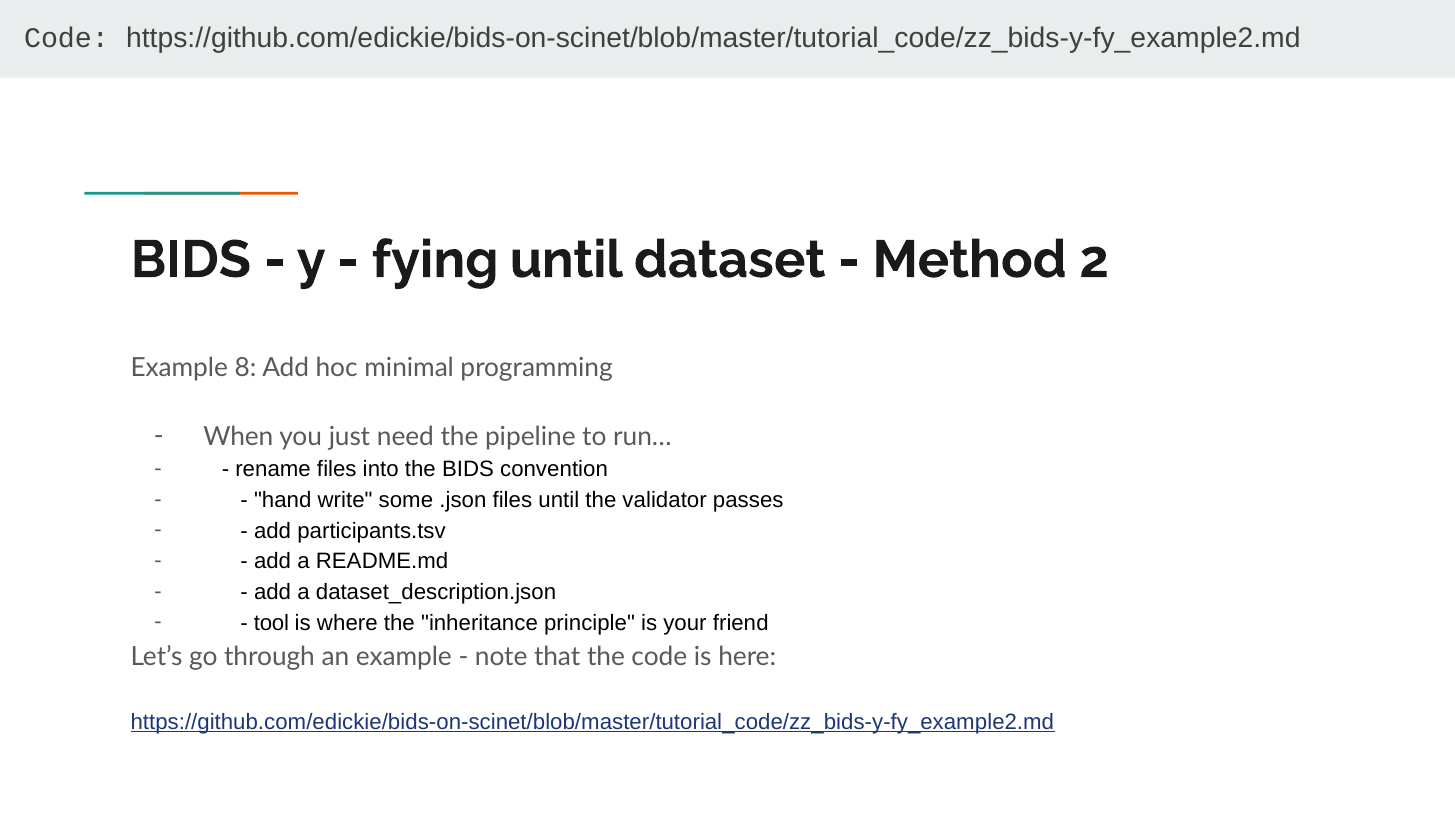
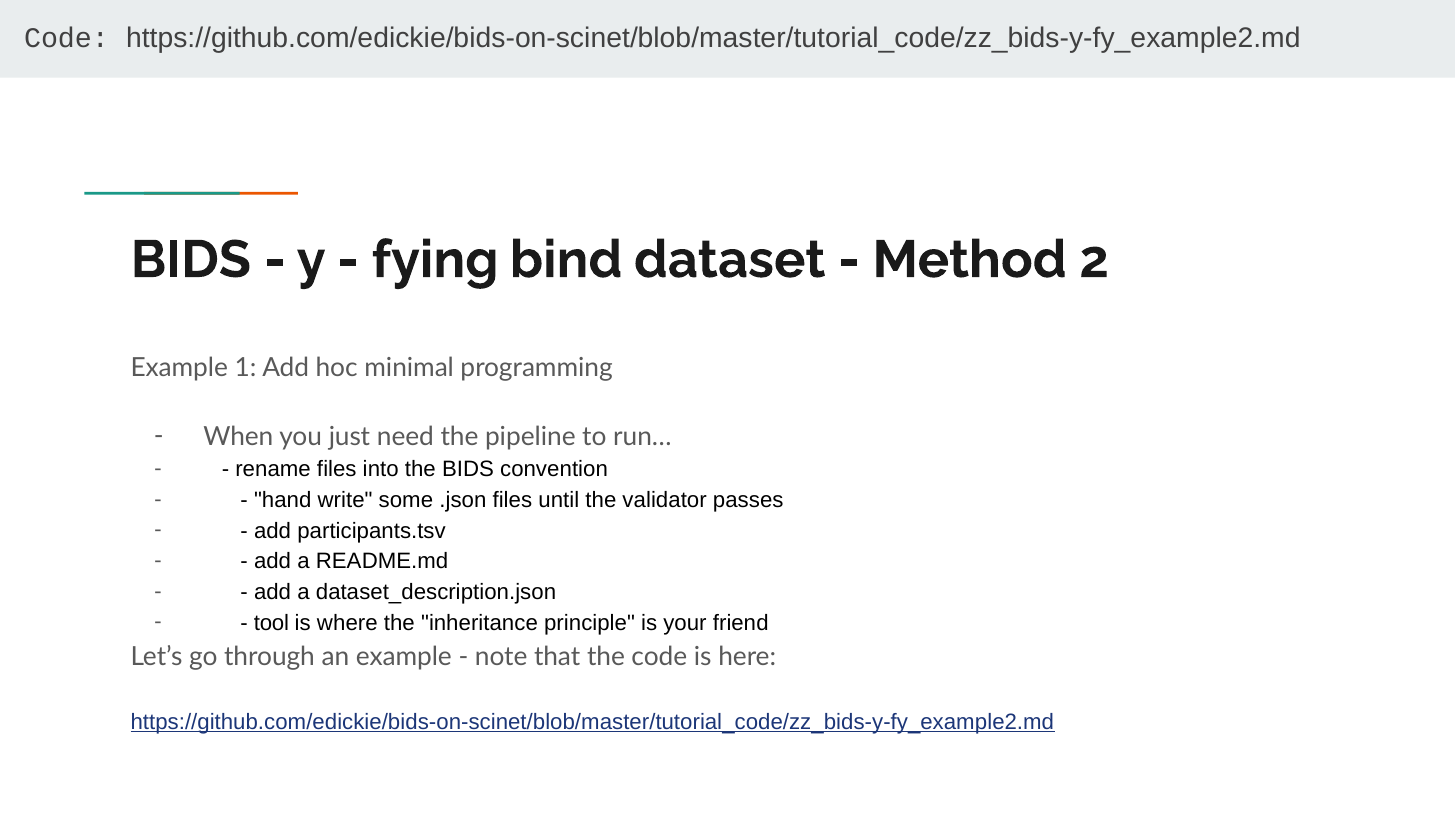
fying until: until -> bind (566, 260)
8: 8 -> 1 (245, 368)
